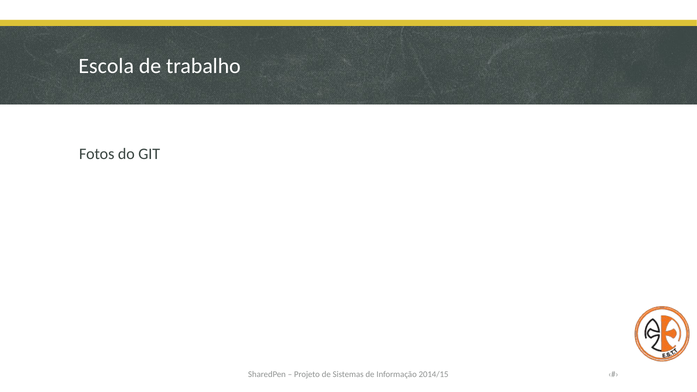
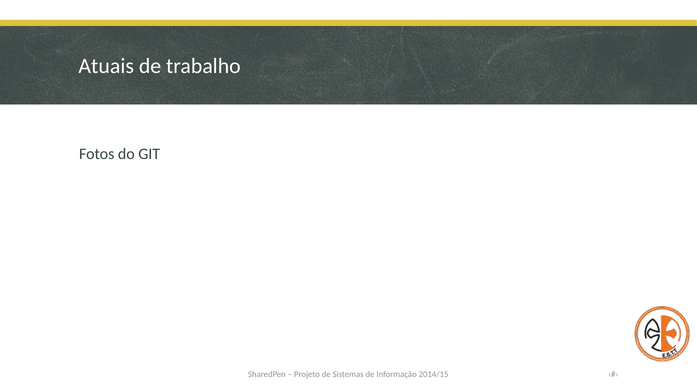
Escola: Escola -> Atuais (106, 66)
